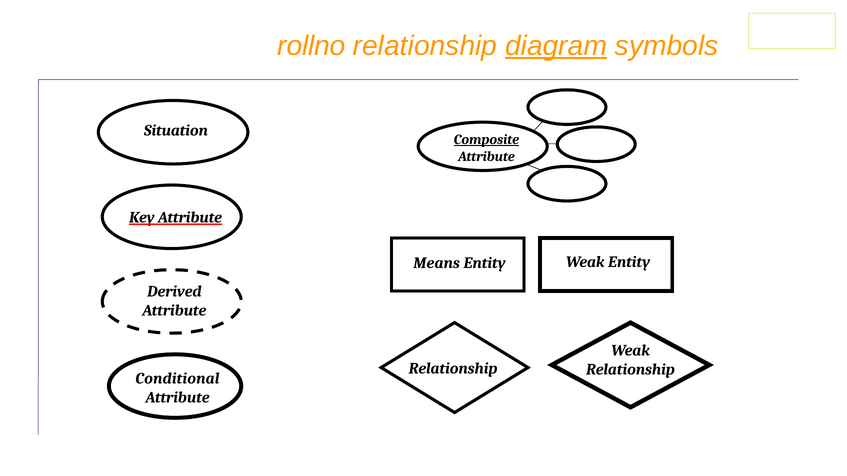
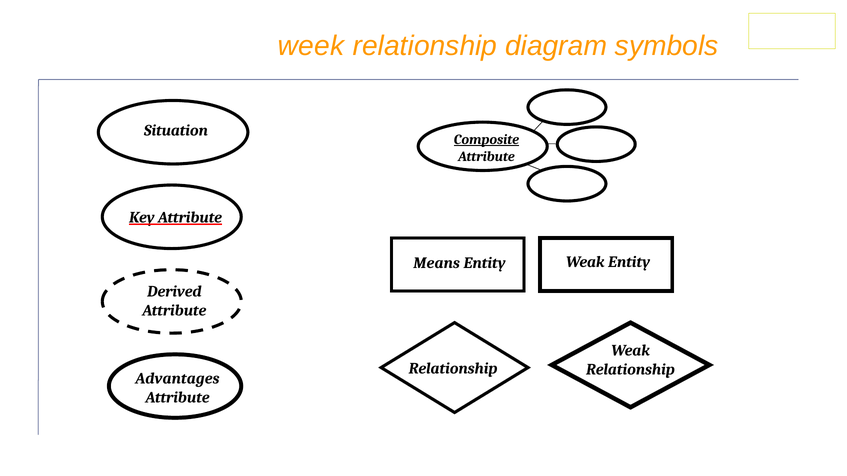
rollno: rollno -> week (311, 46)
diagram underline: present -> none (556, 46)
Conditional: Conditional -> Advantages (177, 379)
